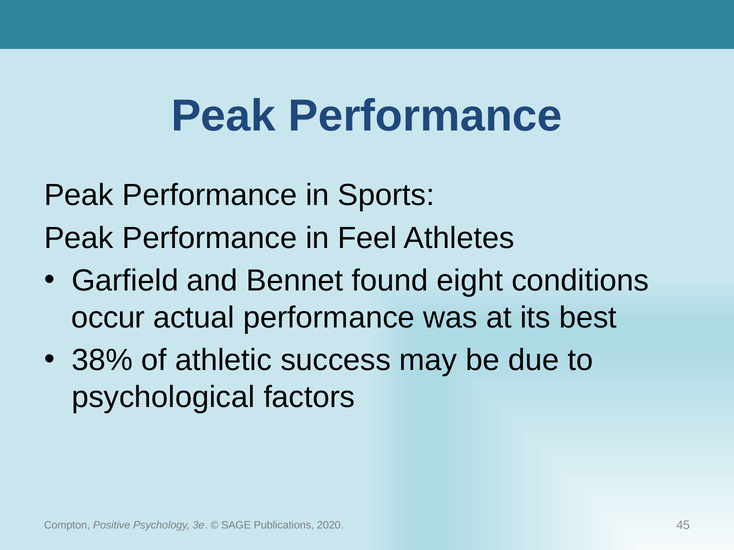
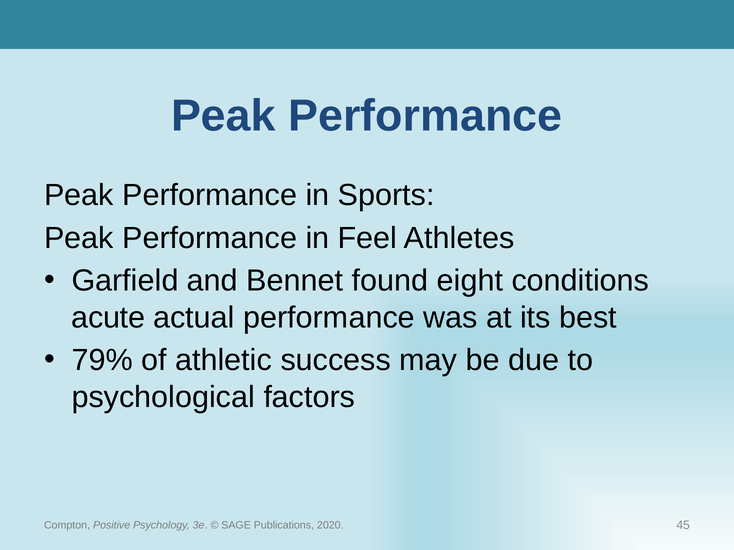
occur: occur -> acute (108, 318)
38%: 38% -> 79% (102, 361)
